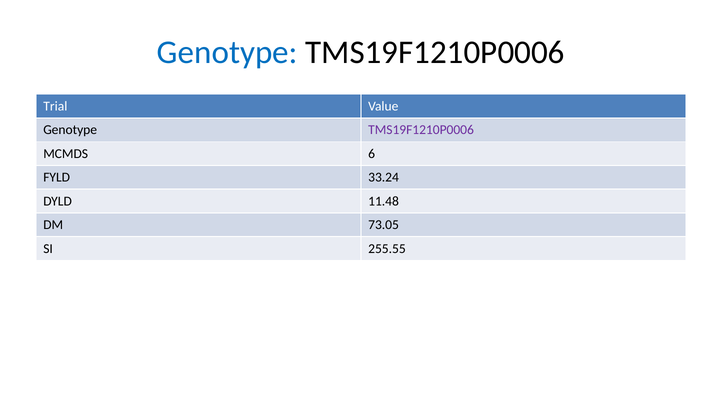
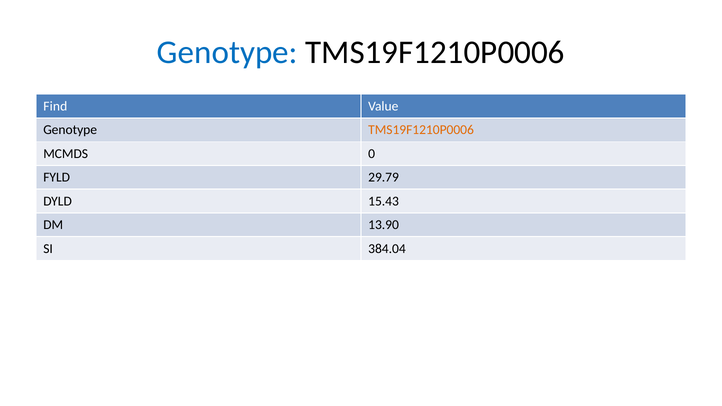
Trial: Trial -> Find (55, 106)
TMS19F1210P0006 colour: purple -> orange (421, 130)
6: 6 -> 0 (372, 154)
33.24: 33.24 -> 29.79 (384, 177)
11.48: 11.48 -> 15.43 (384, 201)
73.05: 73.05 -> 13.90 (384, 225)
255.55: 255.55 -> 384.04 (387, 249)
